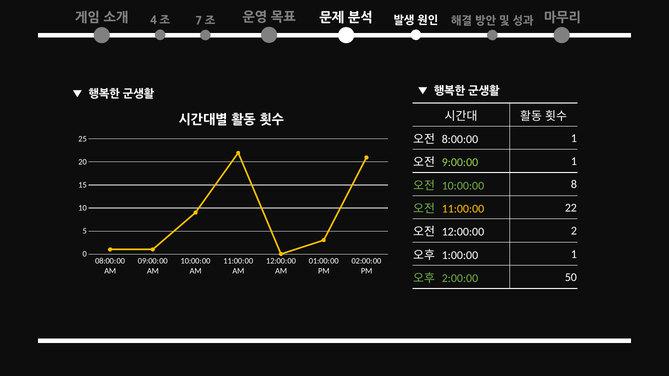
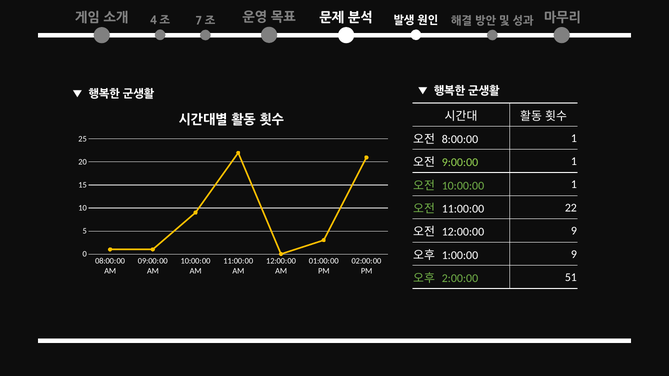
10:00:00 8: 8 -> 1 (574, 185)
11:00:00 colour: yellow -> white (463, 209)
12:00:00 2: 2 -> 9 (574, 231)
1:00:00 1: 1 -> 9 (574, 254)
50: 50 -> 51 (571, 278)
